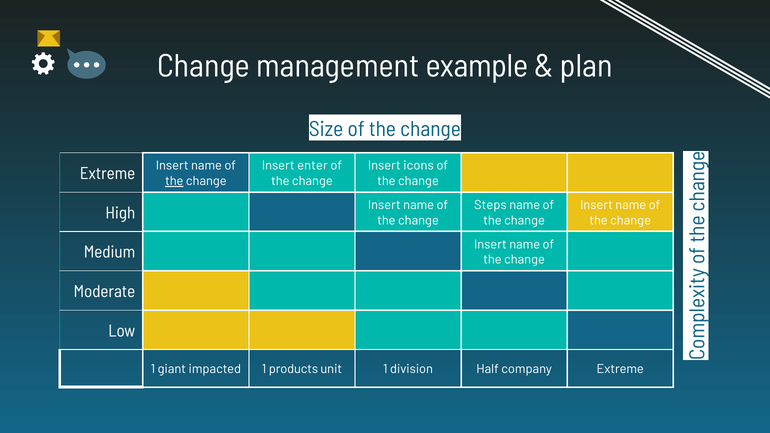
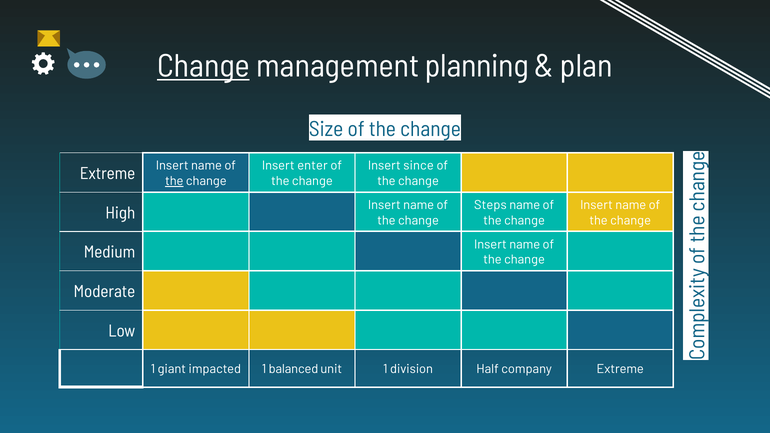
Change underline: none -> present (203, 66)
example: example -> planning (477, 66)
icons: icons -> since (419, 166)
products: products -> balanced (293, 369)
